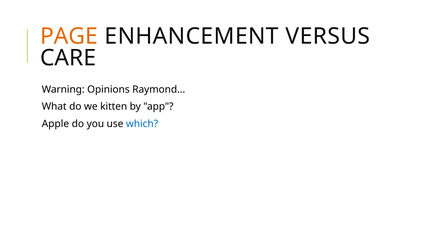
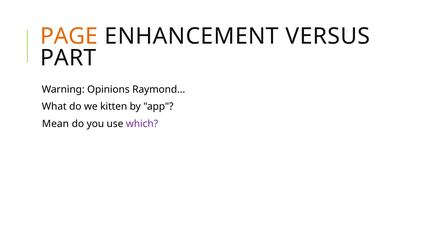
CARE: CARE -> PART (68, 58)
Apple: Apple -> Mean (55, 124)
which colour: blue -> purple (142, 124)
